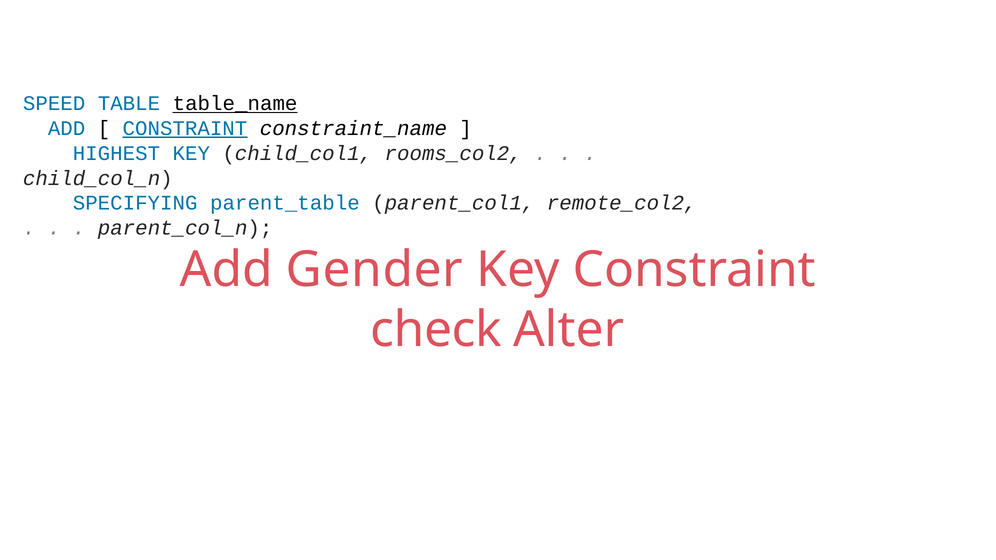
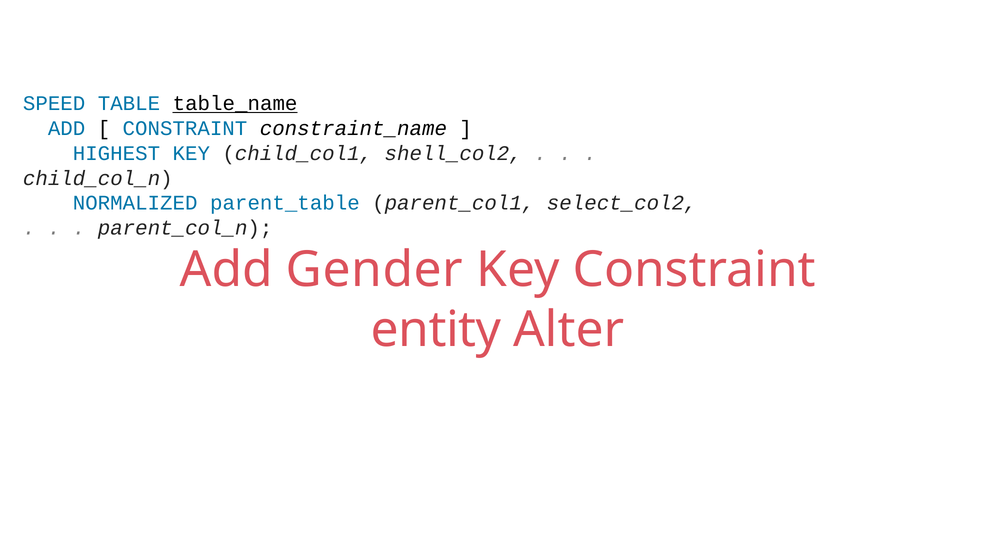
CONSTRAINT underline: present -> none (185, 128)
rooms_col2: rooms_col2 -> shell_col2 (453, 153)
SPECIFYING: SPECIFYING -> NORMALIZED (135, 203)
remote_col2: remote_col2 -> select_col2 (622, 203)
check: check -> entity (436, 330)
